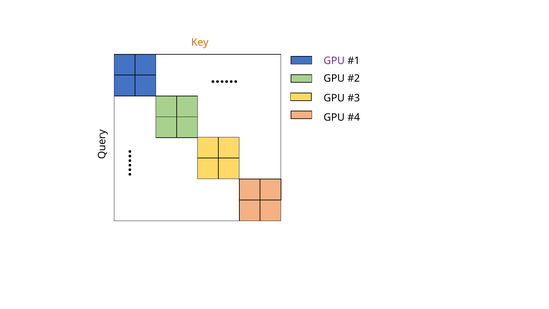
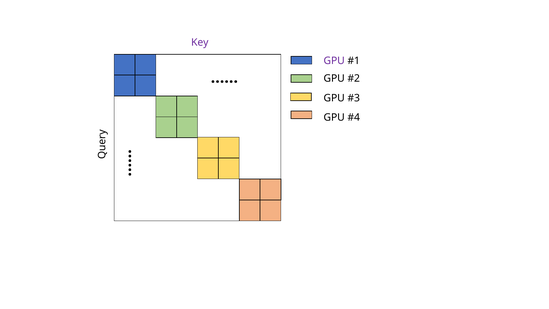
Key colour: orange -> purple (200, 43)
